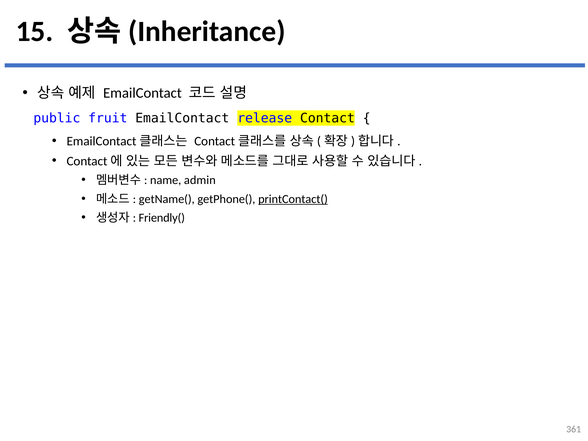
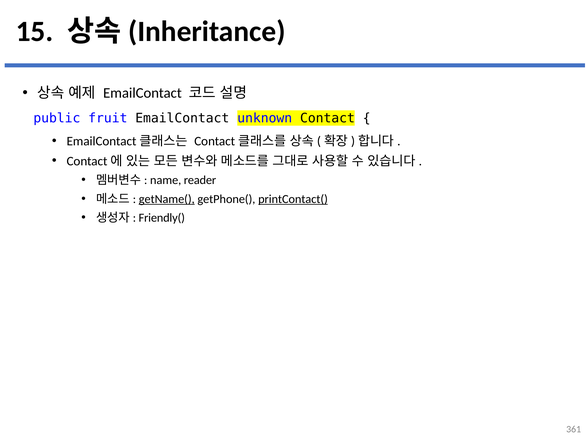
release: release -> unknown (265, 118)
admin: admin -> reader (200, 180)
getName( underline: none -> present (167, 199)
